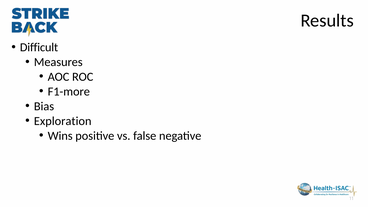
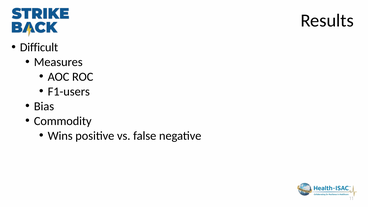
F1-more: F1-more -> F1-users (69, 92)
Exploration: Exploration -> Commodity (63, 121)
